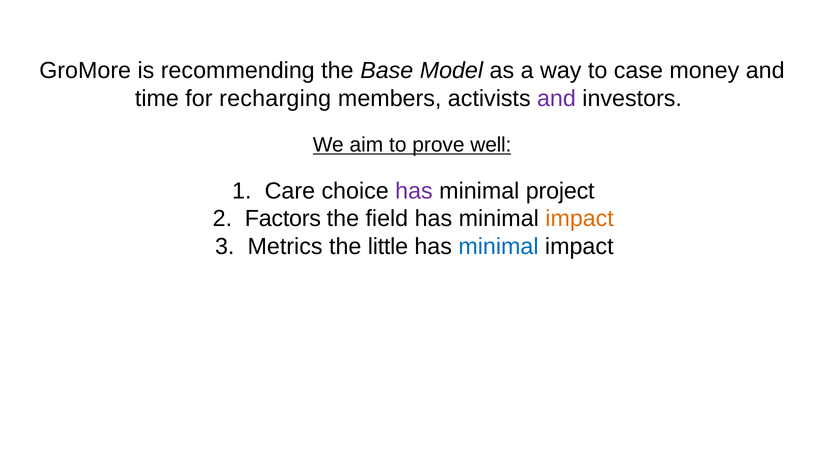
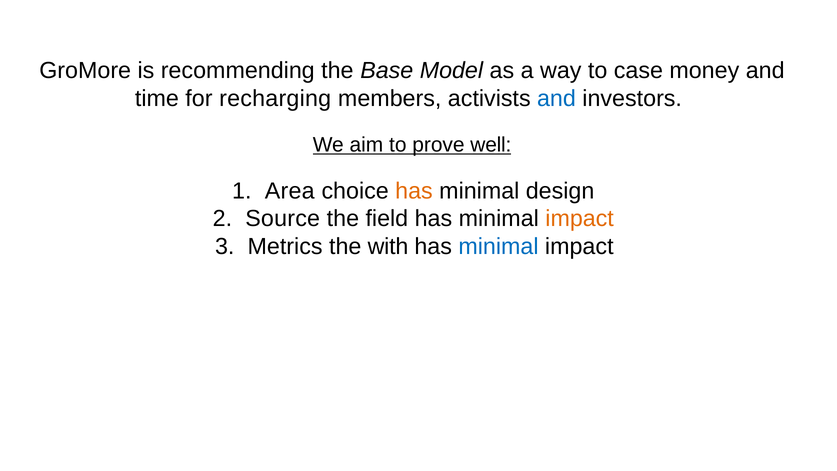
and colour: purple -> blue (556, 99)
Care: Care -> Area (290, 191)
has colour: purple -> orange (414, 191)
project: project -> design (560, 191)
Factors: Factors -> Source (283, 219)
little: little -> with (388, 247)
